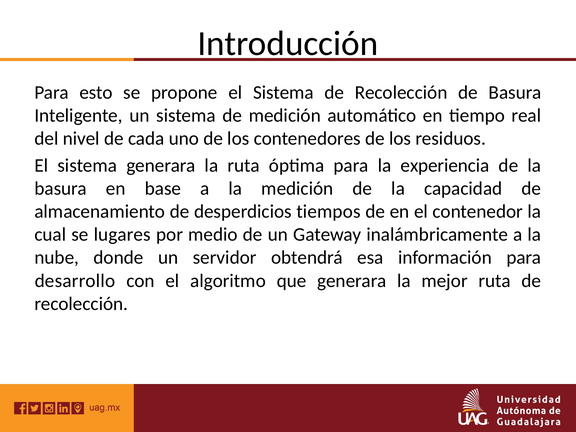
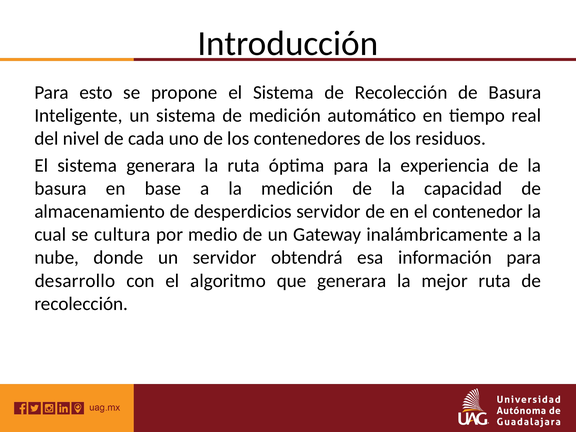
desperdicios tiempos: tiempos -> servidor (329, 212)
lugares: lugares -> cultura (122, 235)
